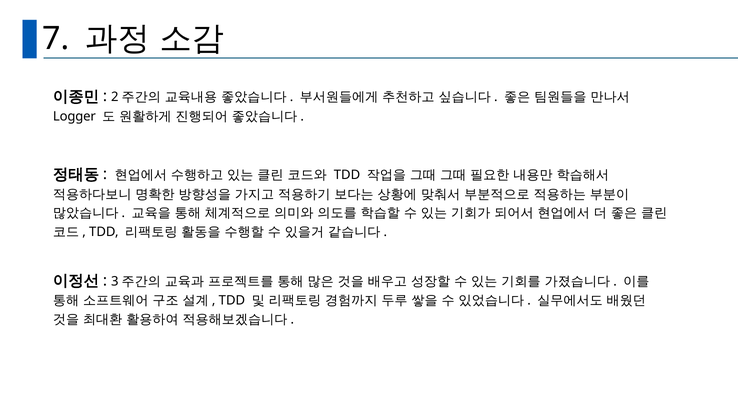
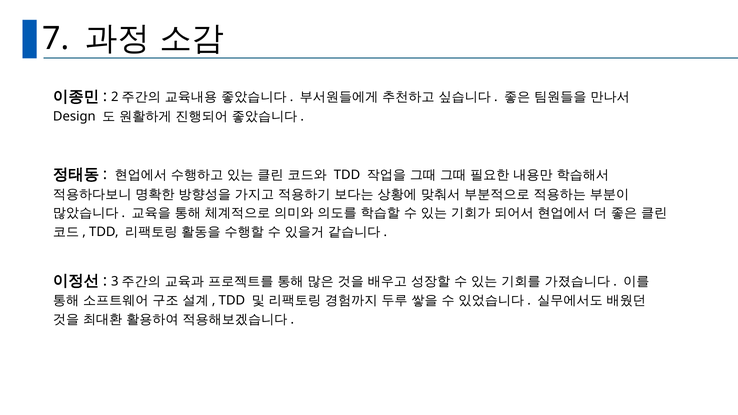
Logger: Logger -> Design (74, 116)
